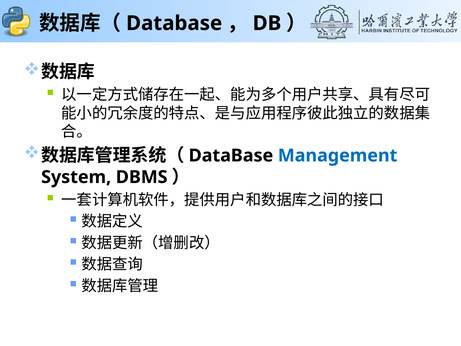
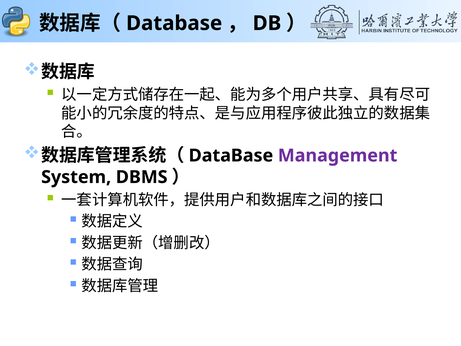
Management colour: blue -> purple (338, 155)
